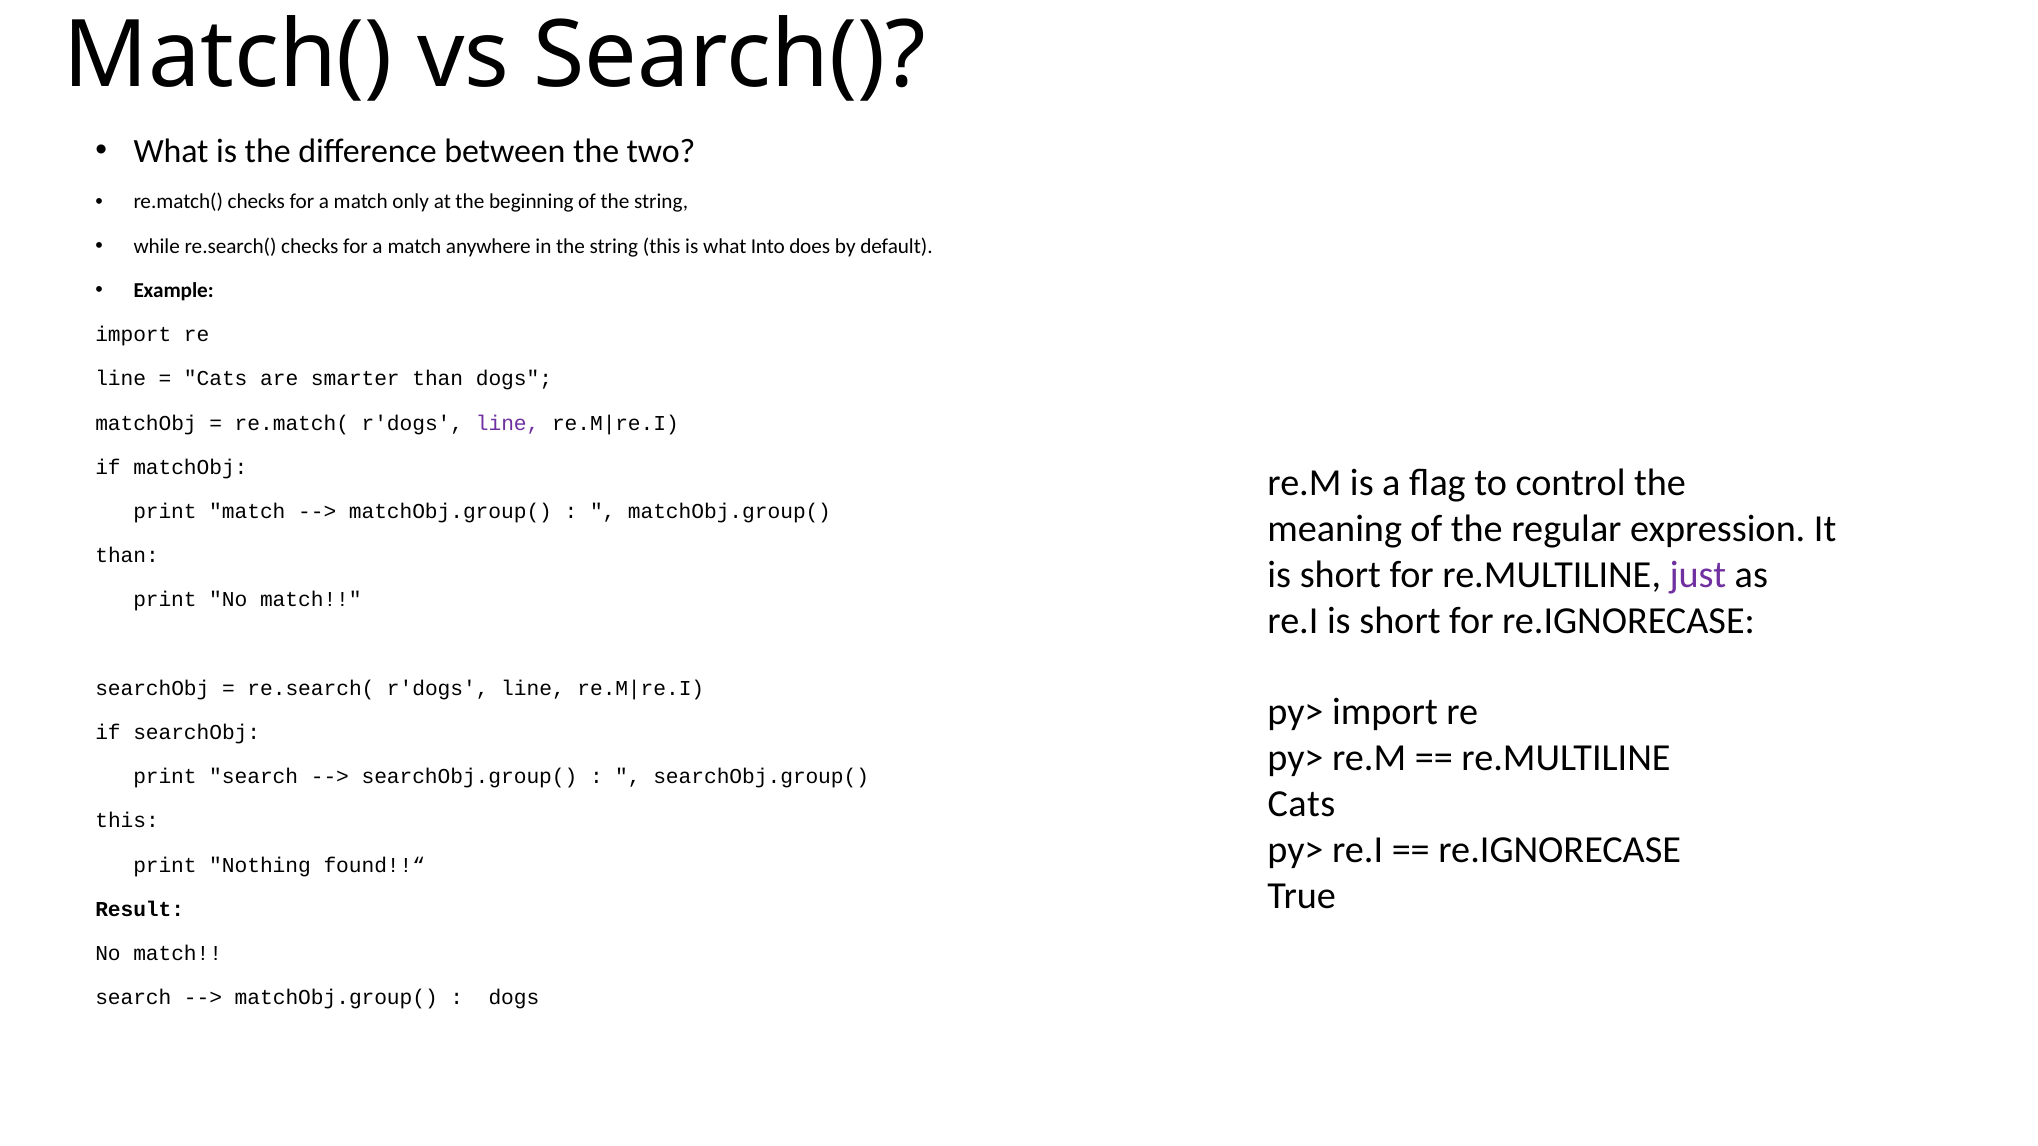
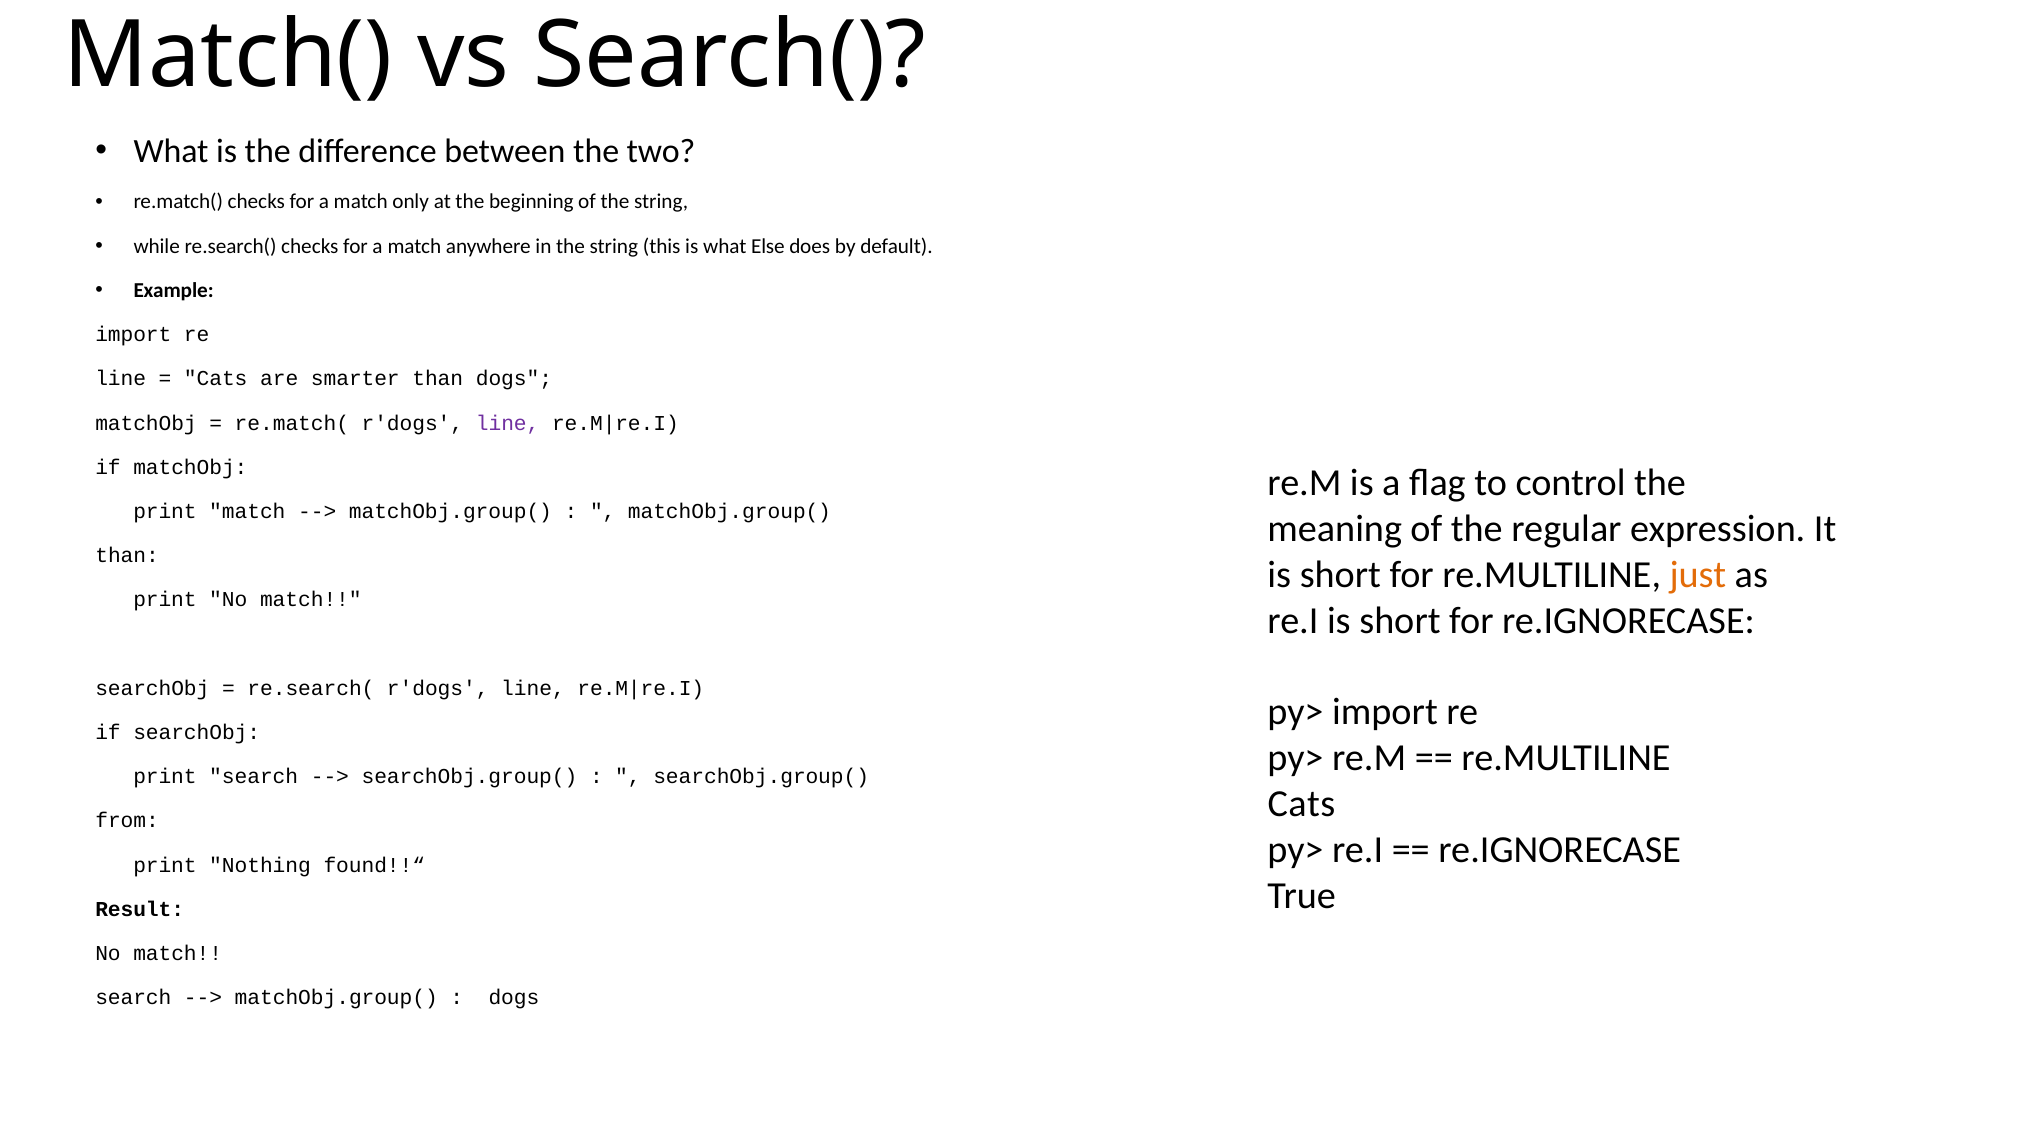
Into: Into -> Else (768, 246)
just colour: purple -> orange (1698, 575)
this: this -> from (127, 821)
